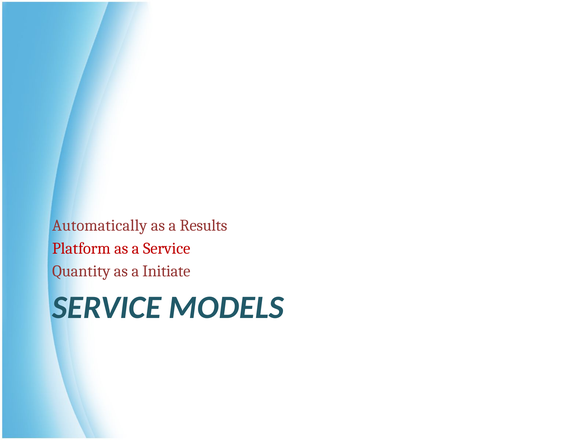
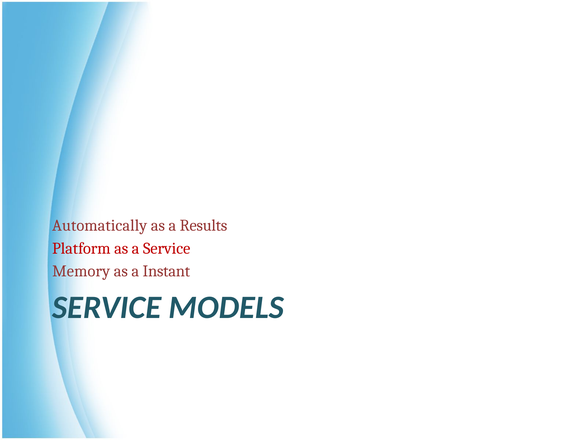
Quantity: Quantity -> Memory (81, 271)
Initiate: Initiate -> Instant (166, 271)
